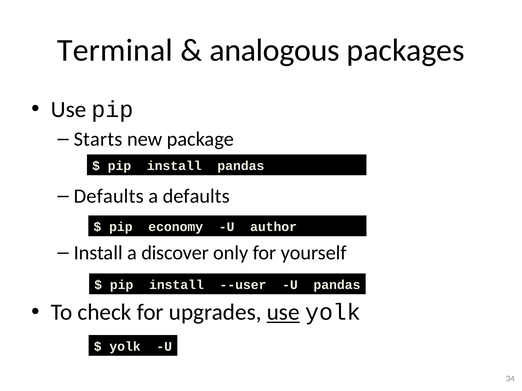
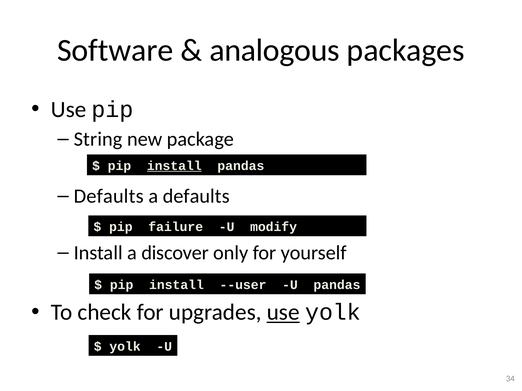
Terminal: Terminal -> Software (115, 51)
Starts: Starts -> String (98, 139)
install underline: none -> present (174, 166)
economy: economy -> failure (176, 227)
author: author -> modify (274, 227)
